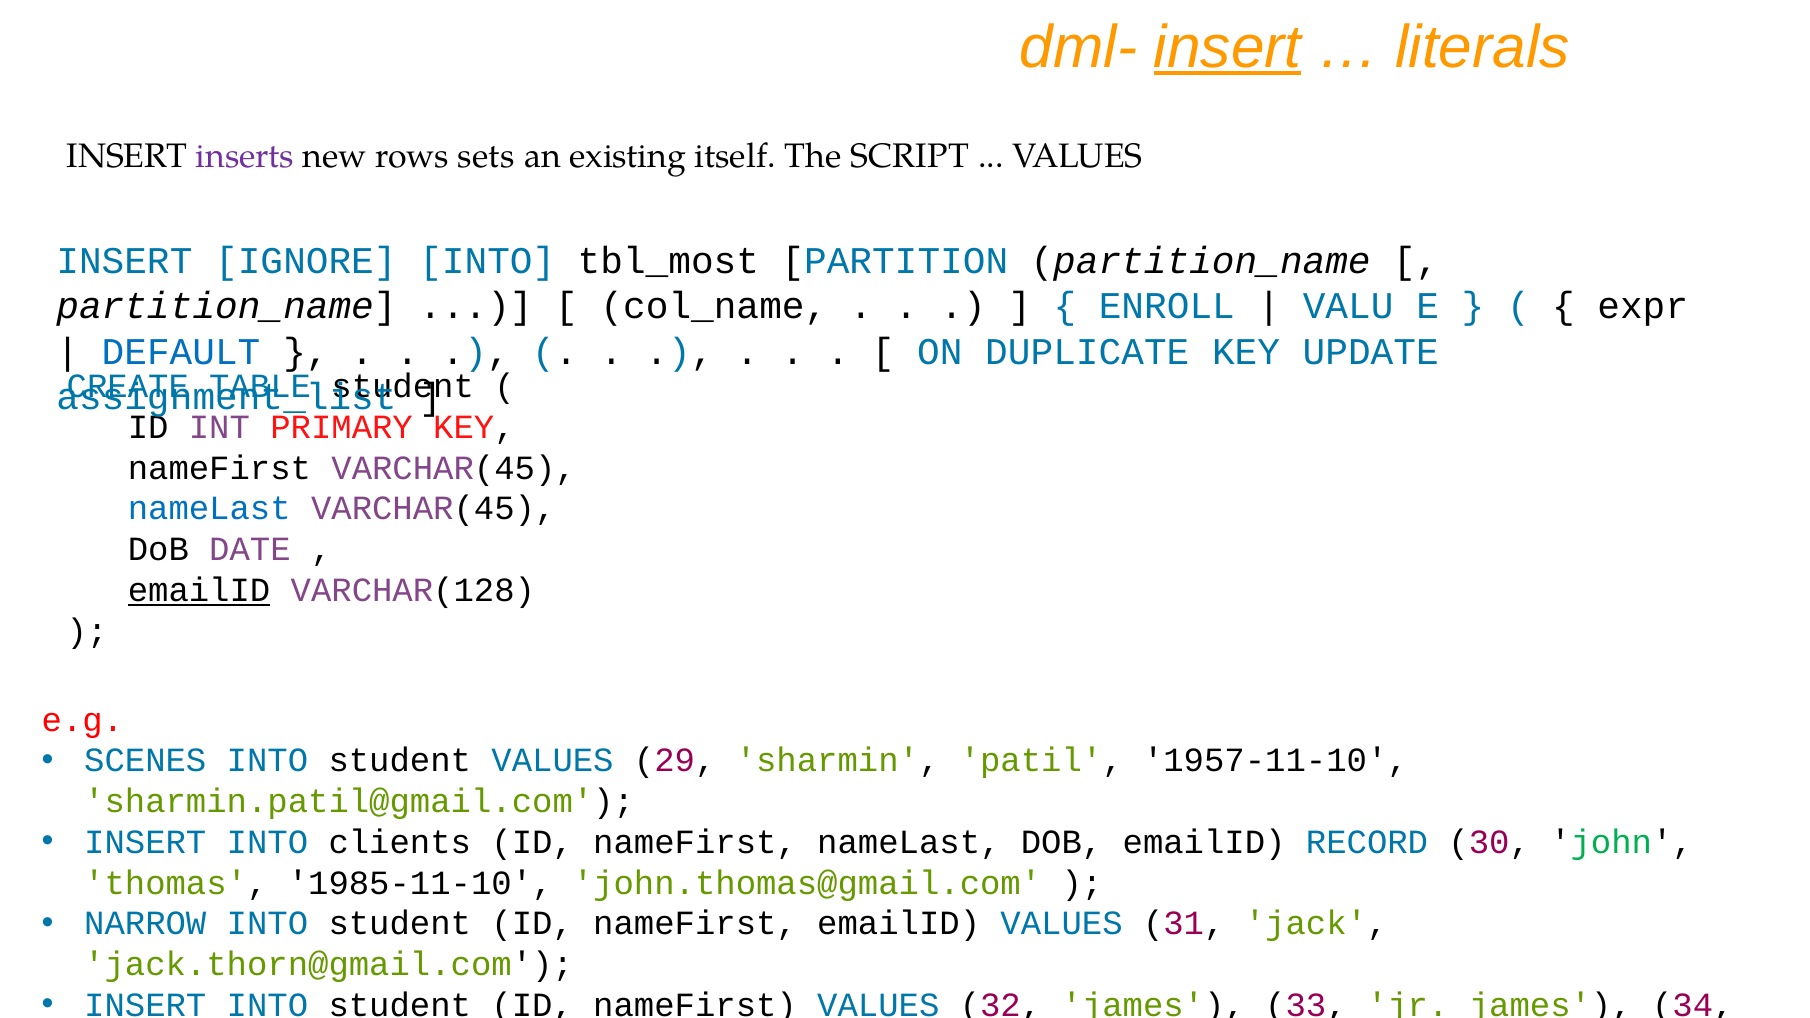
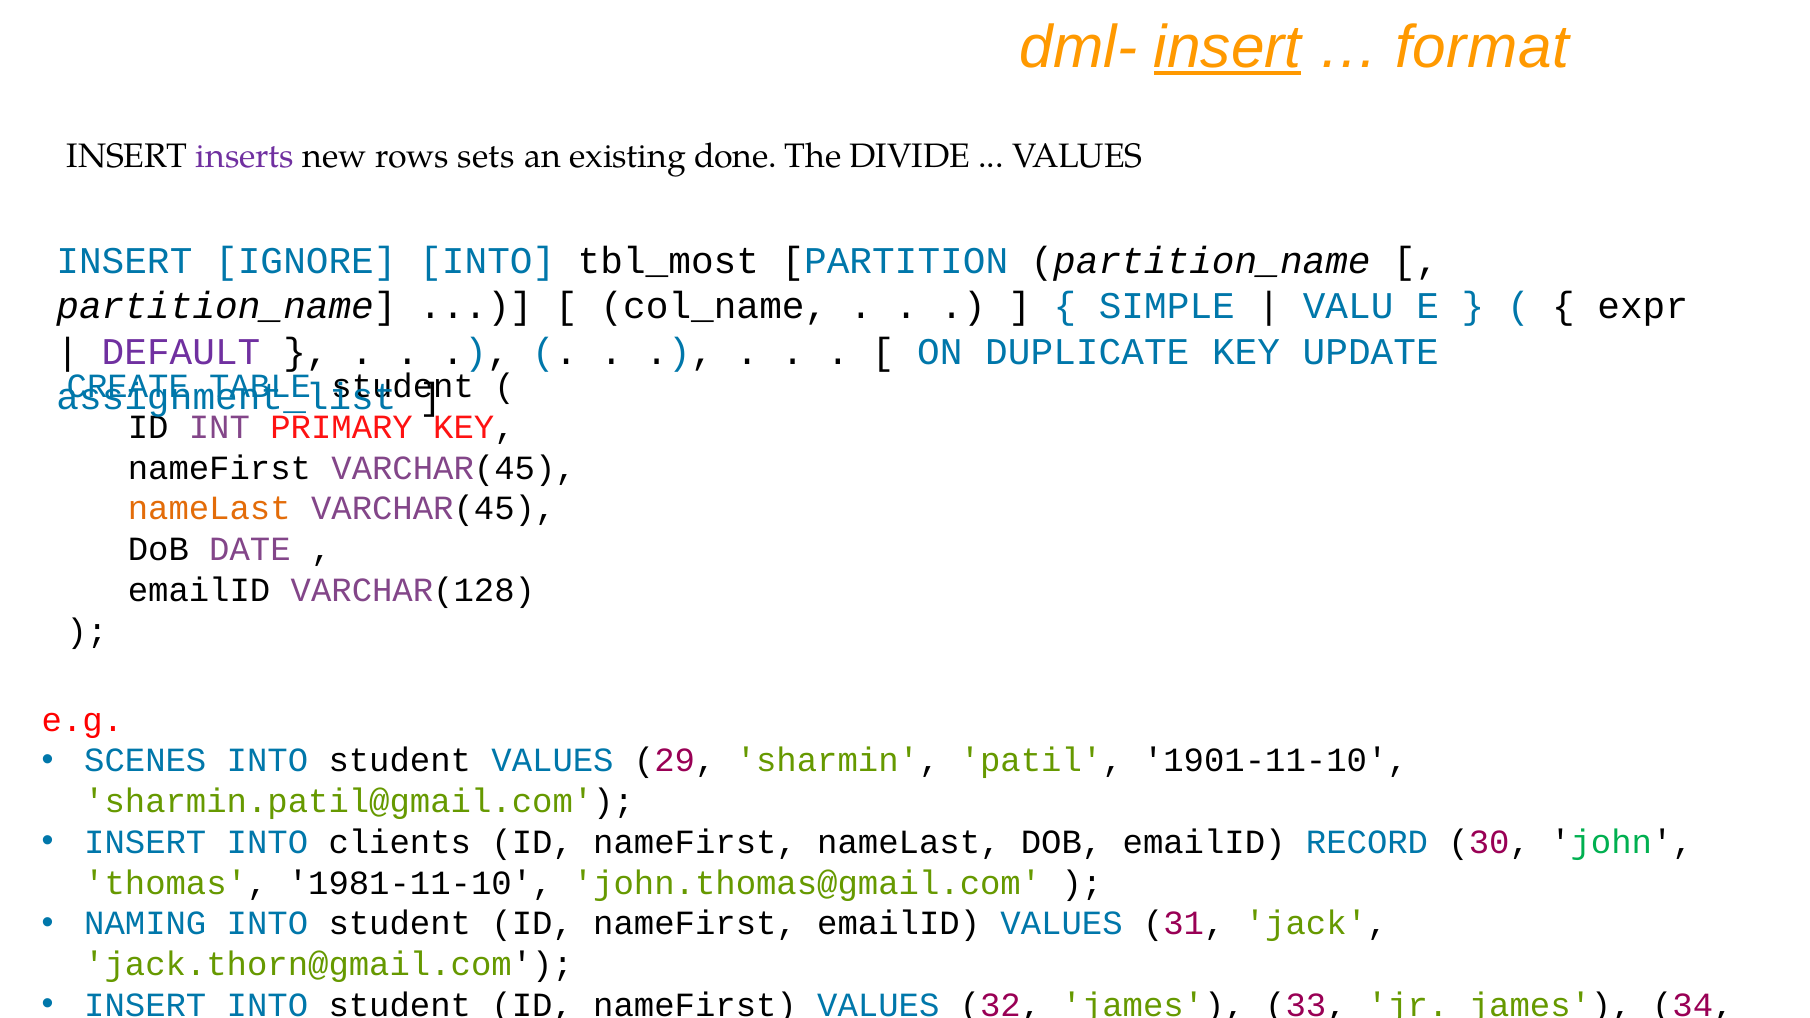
literals: literals -> format (1482, 47)
itself: itself -> done (735, 156)
SCRIPT: SCRIPT -> DIVIDE (910, 156)
ENROLL: ENROLL -> SIMPLE (1167, 306)
DEFAULT colour: blue -> purple (181, 352)
nameLast colour: blue -> orange (209, 509)
emailID underline: present -> none (199, 590)
1957-11-10: 1957-11-10 -> 1901-11-10 (1275, 761)
1985-11-10: 1985-11-10 -> 1981-11-10 (420, 883)
NARROW: NARROW -> NAMING (145, 924)
